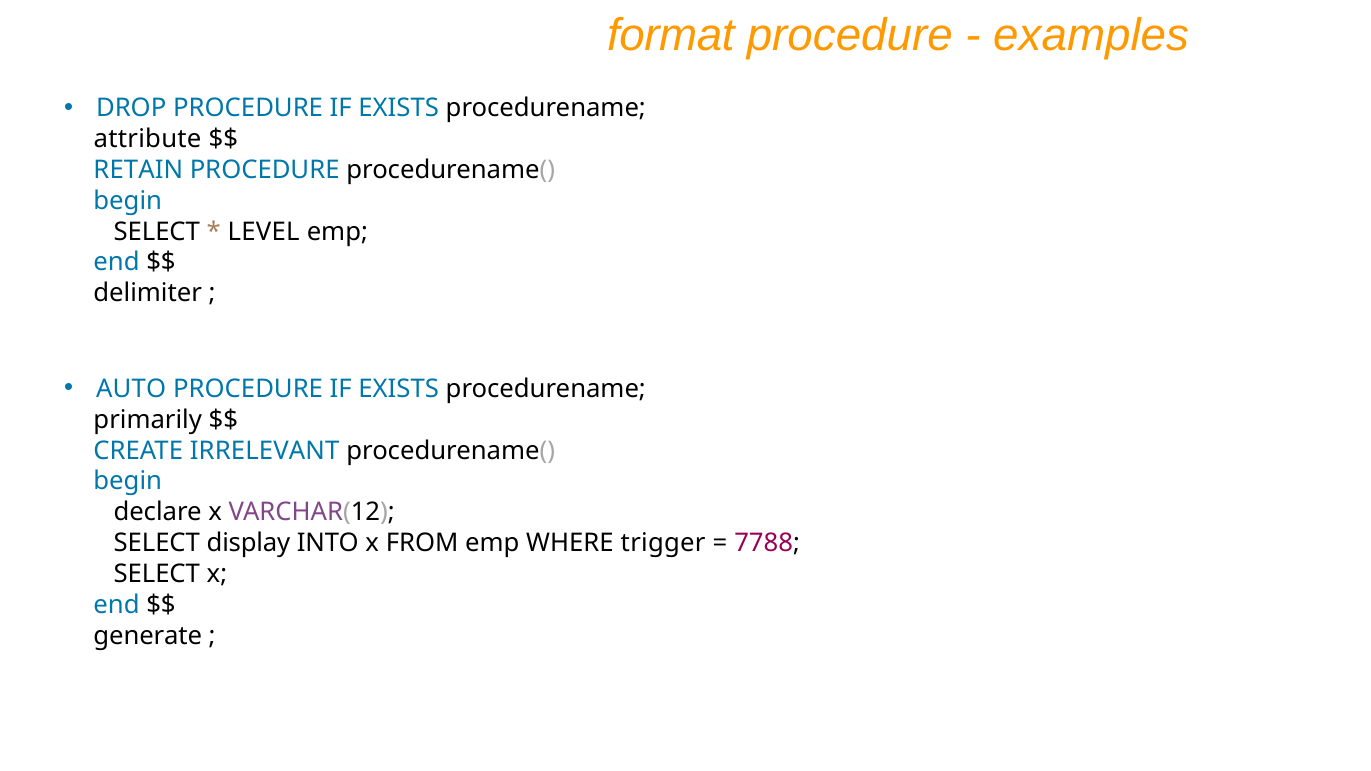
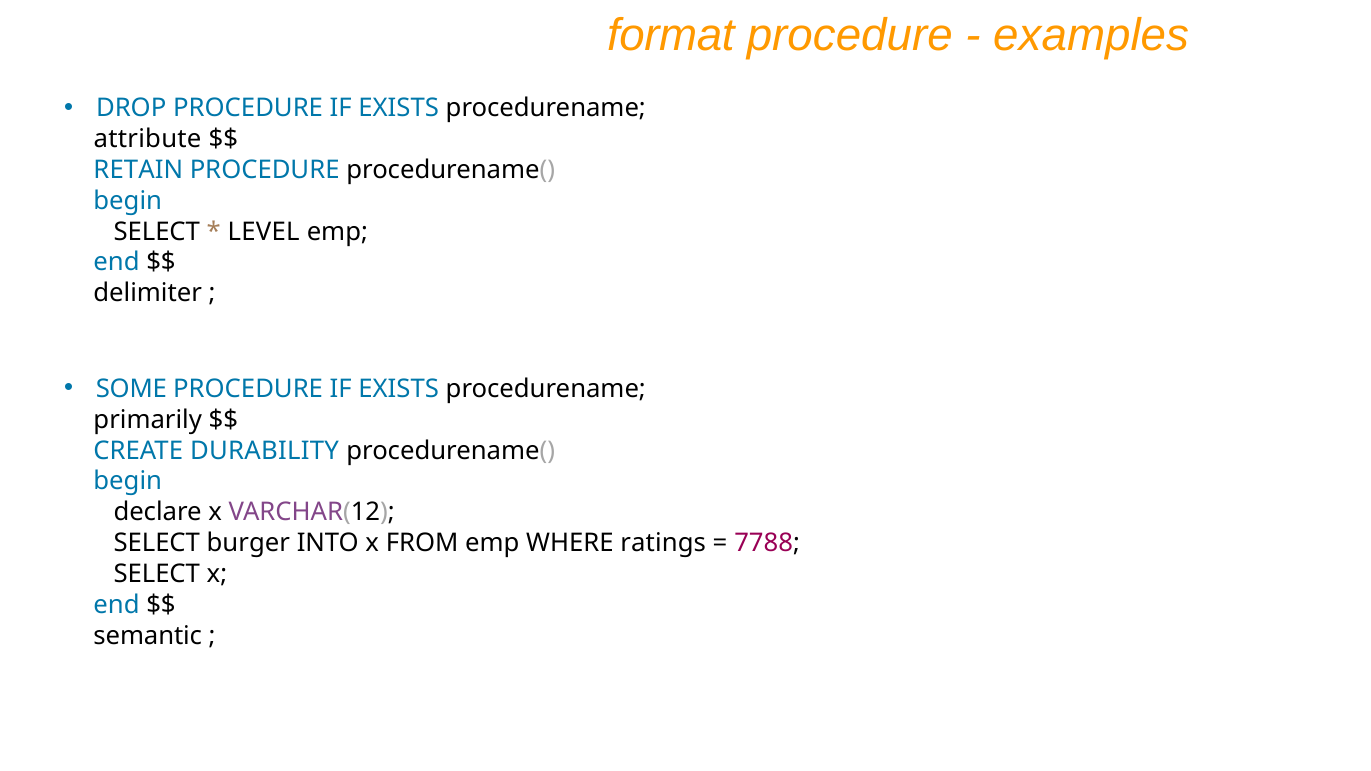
AUTO: AUTO -> SOME (131, 389)
IRRELEVANT: IRRELEVANT -> DURABILITY (265, 451)
display: display -> burger (248, 543)
trigger: trigger -> ratings (663, 543)
generate: generate -> semantic (148, 636)
